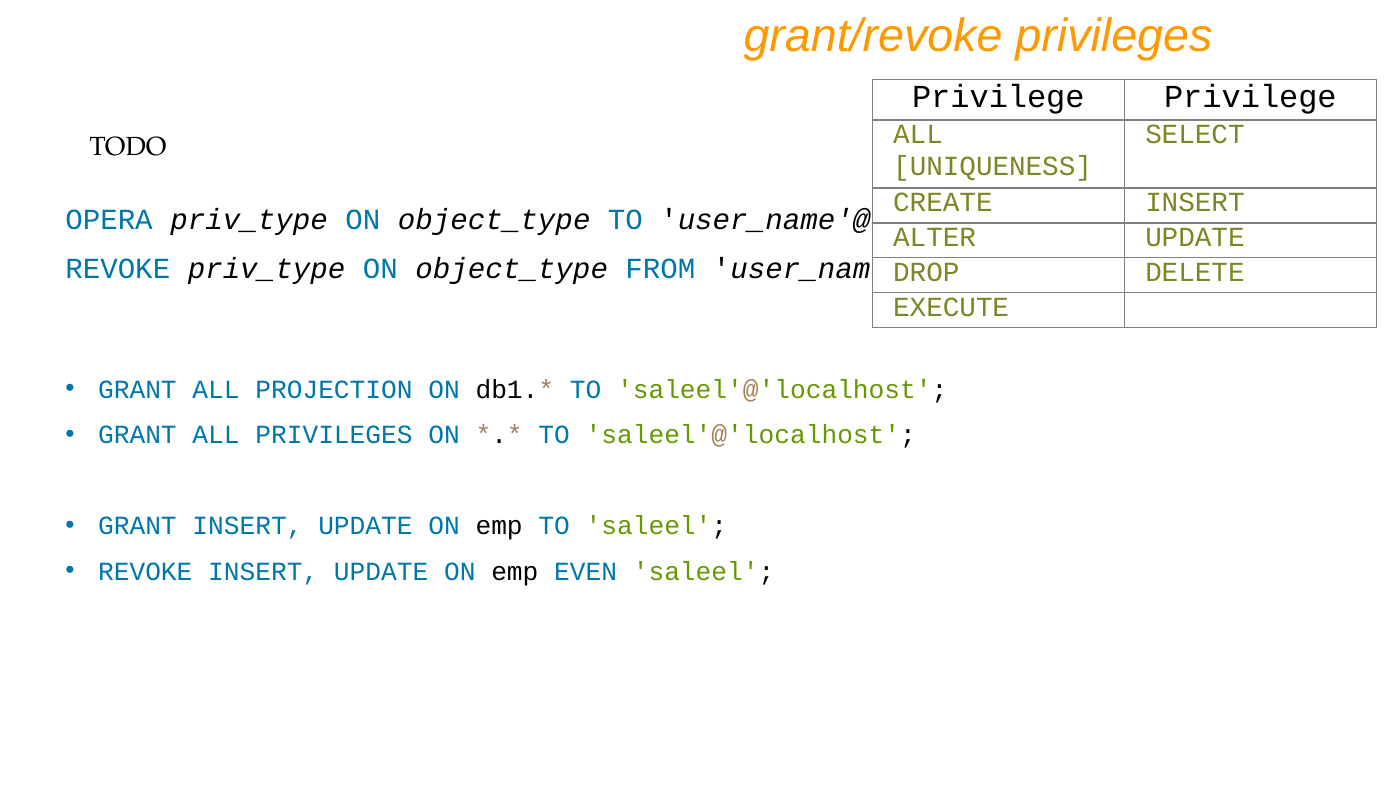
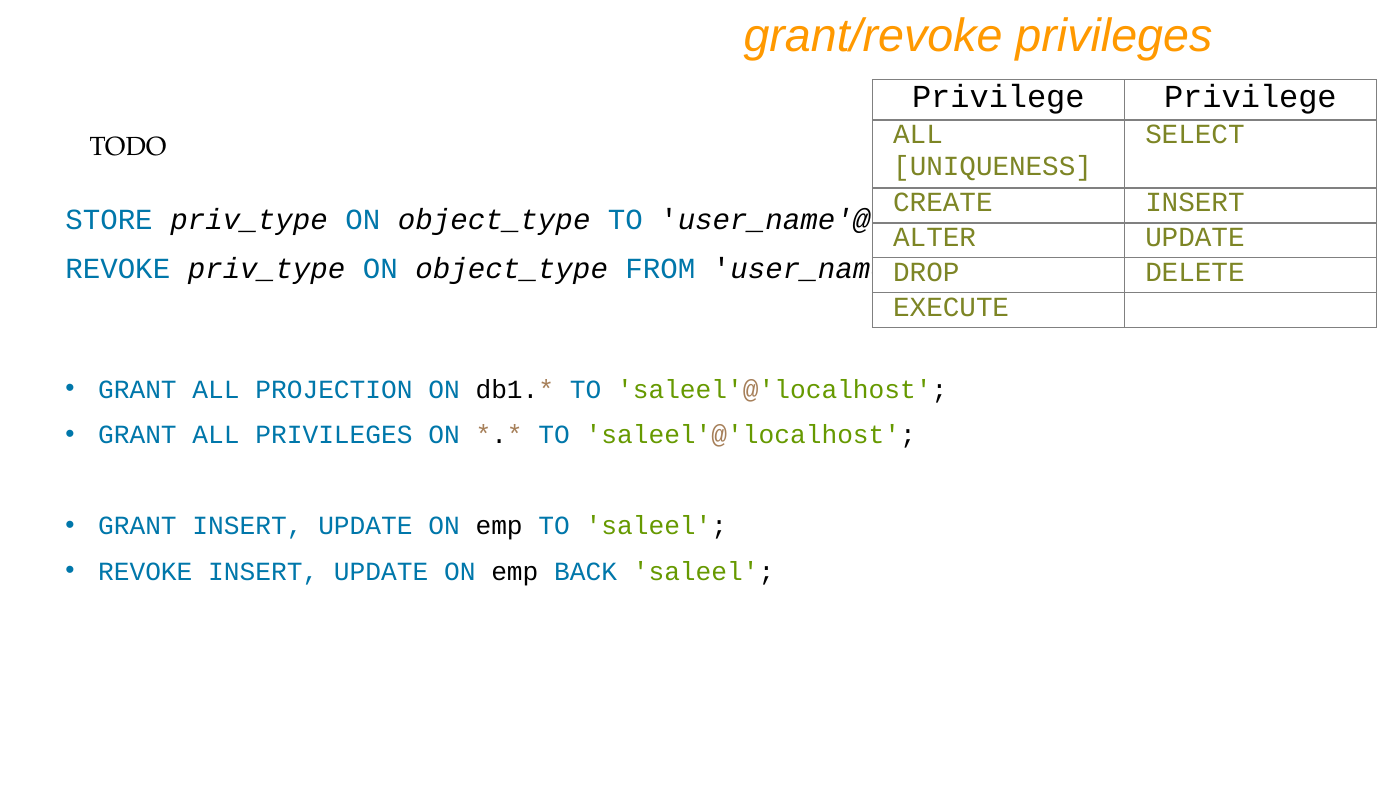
OPERA: OPERA -> STORE (109, 220)
EVEN: EVEN -> BACK (586, 571)
